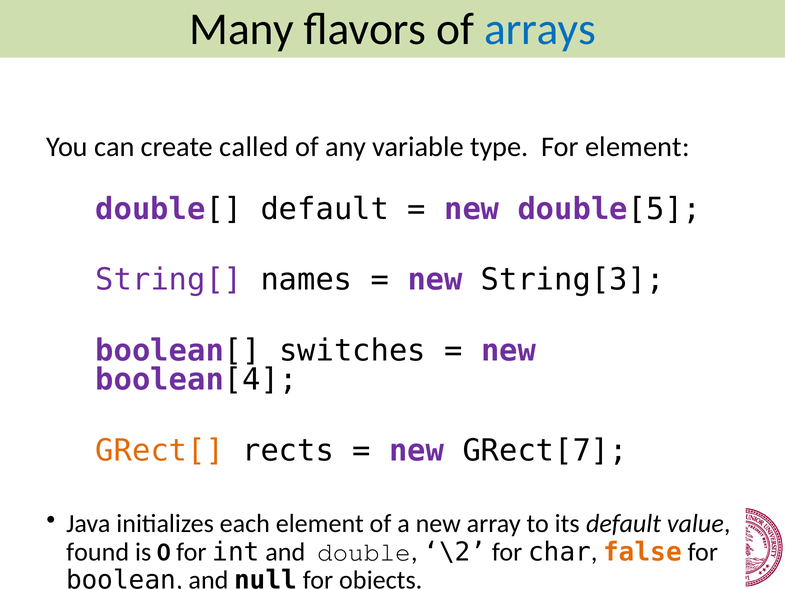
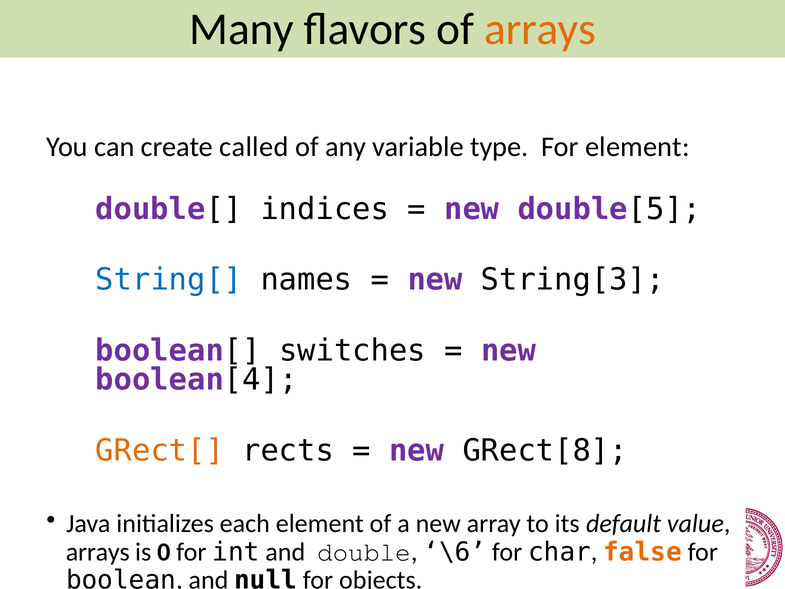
arrays colour: blue -> orange (540, 29)
double[ default: default -> indices (325, 209)
String[ colour: purple -> blue (169, 280)
GRect[7: GRect[7 -> GRect[8 (545, 450)
found: found -> arrays (98, 552)
\2: \2 -> \6 (455, 552)
